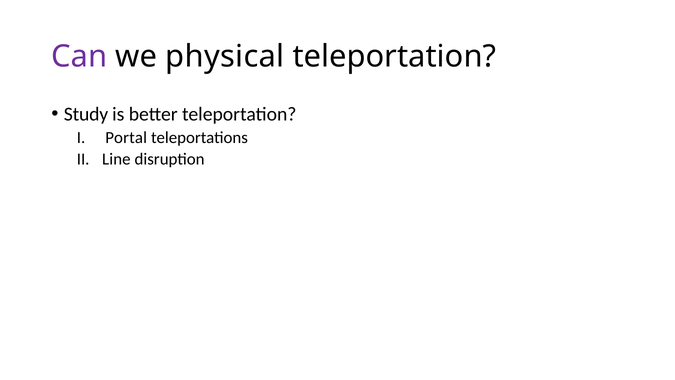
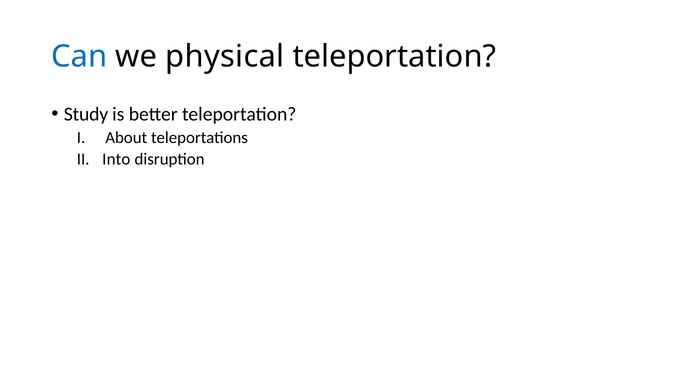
Can colour: purple -> blue (79, 57)
Portal: Portal -> About (126, 137)
Line: Line -> Into (116, 159)
